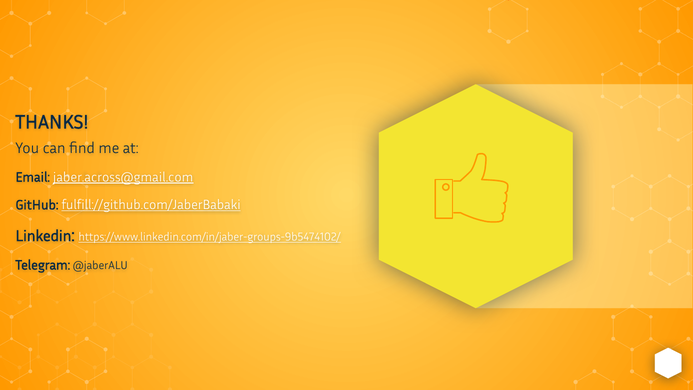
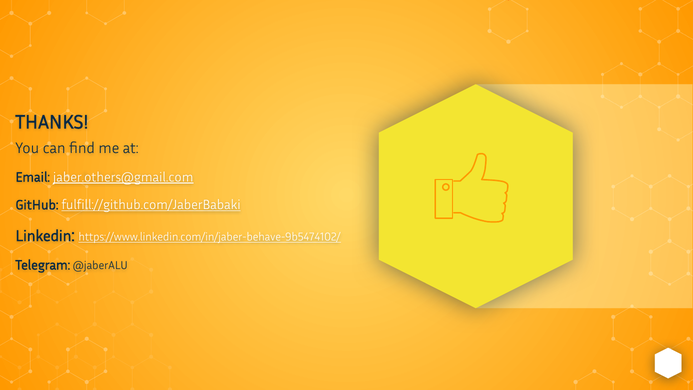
jaber.across@gmail.com: jaber.across@gmail.com -> jaber.others@gmail.com (123, 177)
https://www.linkedin.com/in/jaber-groups-9b5474102/: https://www.linkedin.com/in/jaber-groups-9b5474102/ -> https://www.linkedin.com/in/jaber-behave-9b5474102/ (210, 237)
